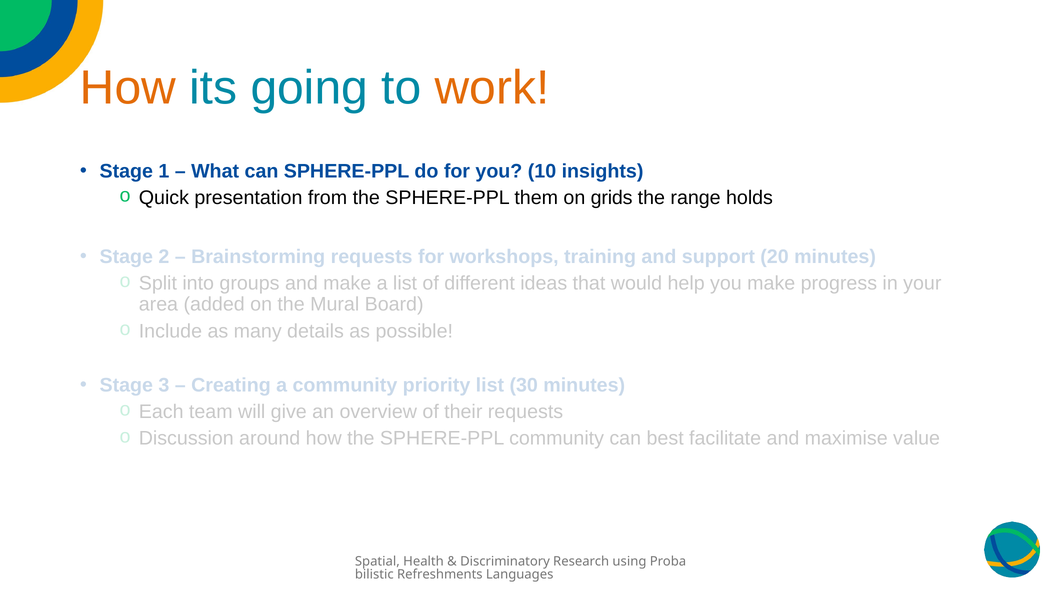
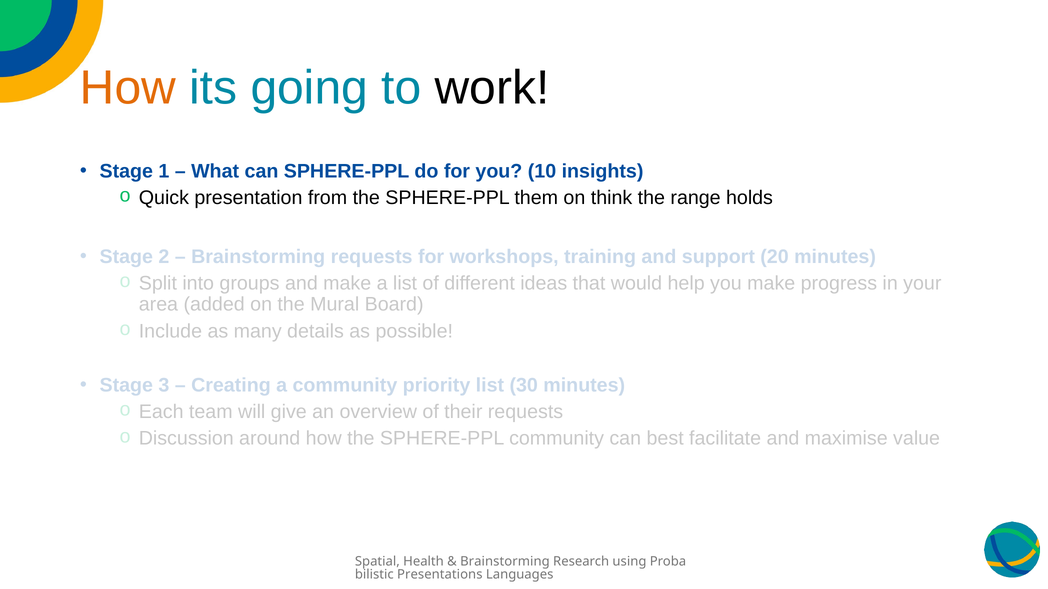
work colour: orange -> black (492, 88)
grids: grids -> think (612, 198)
Discriminatory: Discriminatory -> Brainstorming (505, 562)
Refreshments: Refreshments -> Presentations (440, 575)
